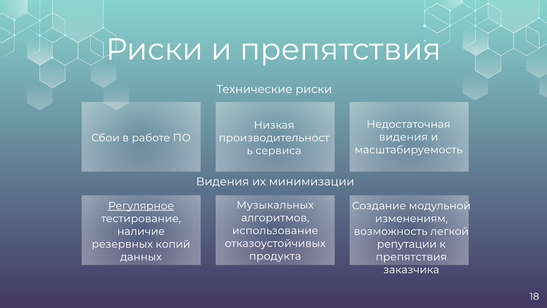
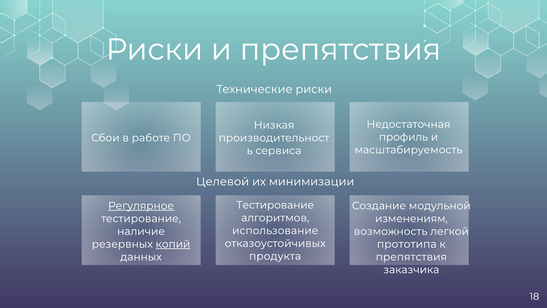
видения: видения -> профиль (403, 137)
Видения: Видения -> Целевой (223, 181)
Музыкальных: Музыкальных -> Тестирование (275, 205)
копий underline: none -> present (173, 244)
репутации: репутации -> прототипа (407, 244)
